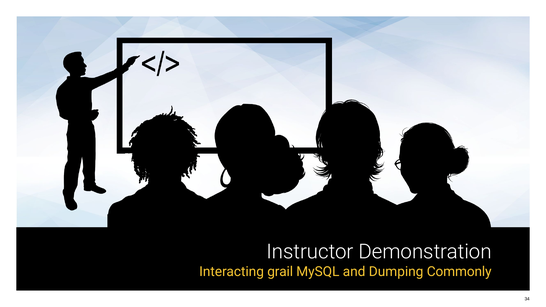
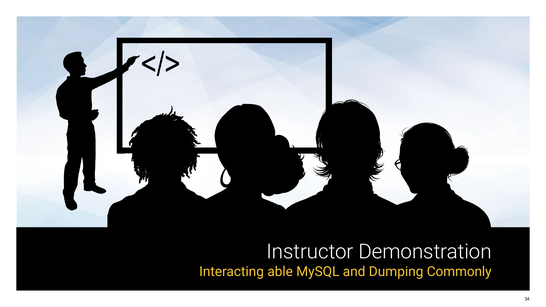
grail: grail -> able (280, 272)
